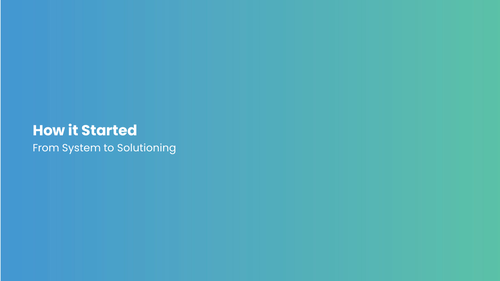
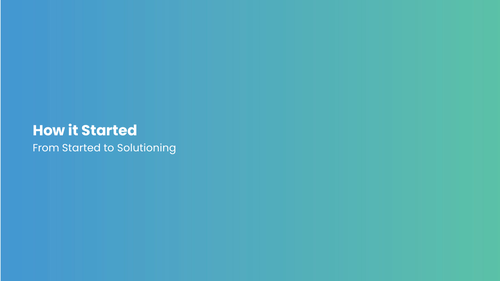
From System: System -> Started (81, 148)
